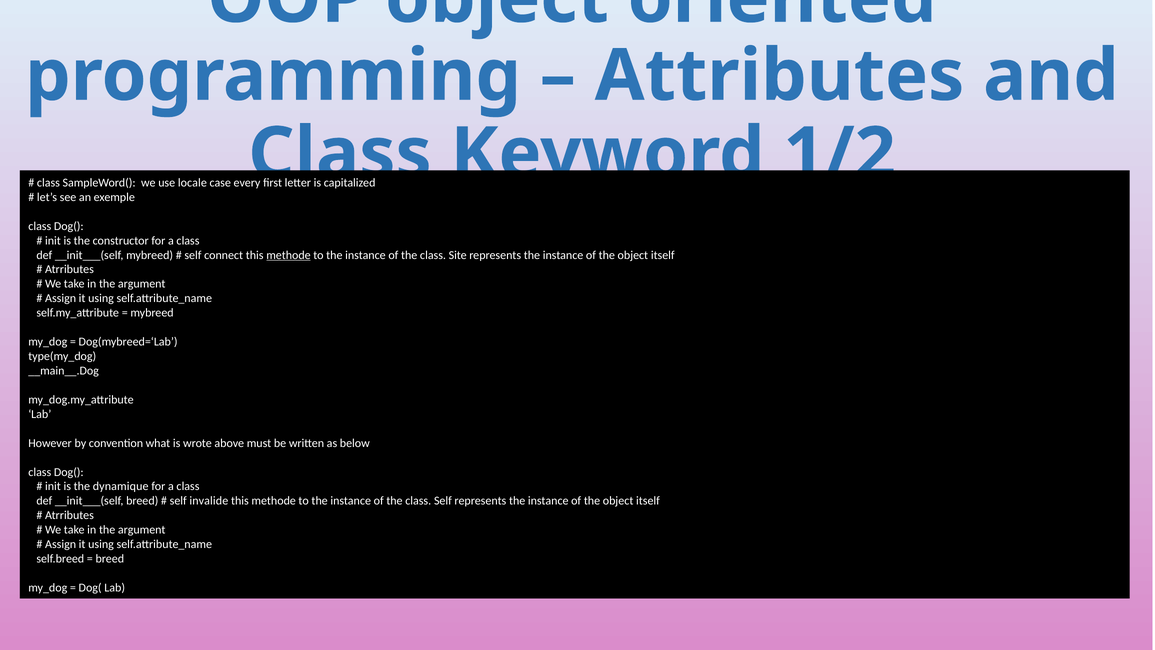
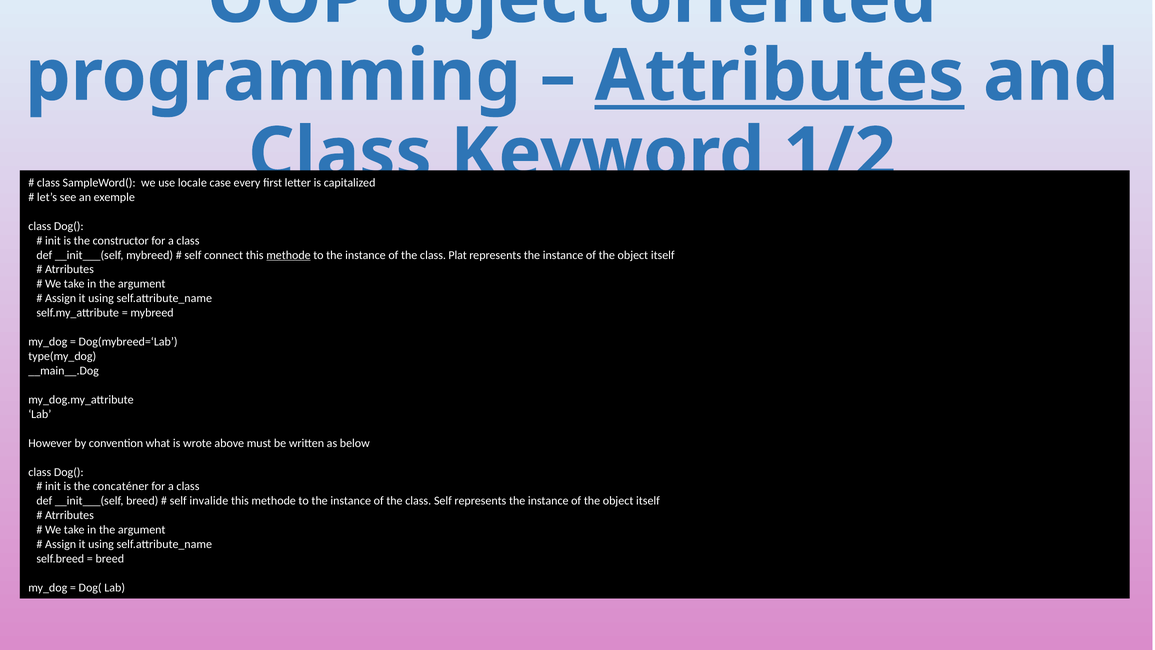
Attributes underline: none -> present (780, 76)
Site: Site -> Plat (458, 255)
dynamique: dynamique -> concaténer (121, 486)
